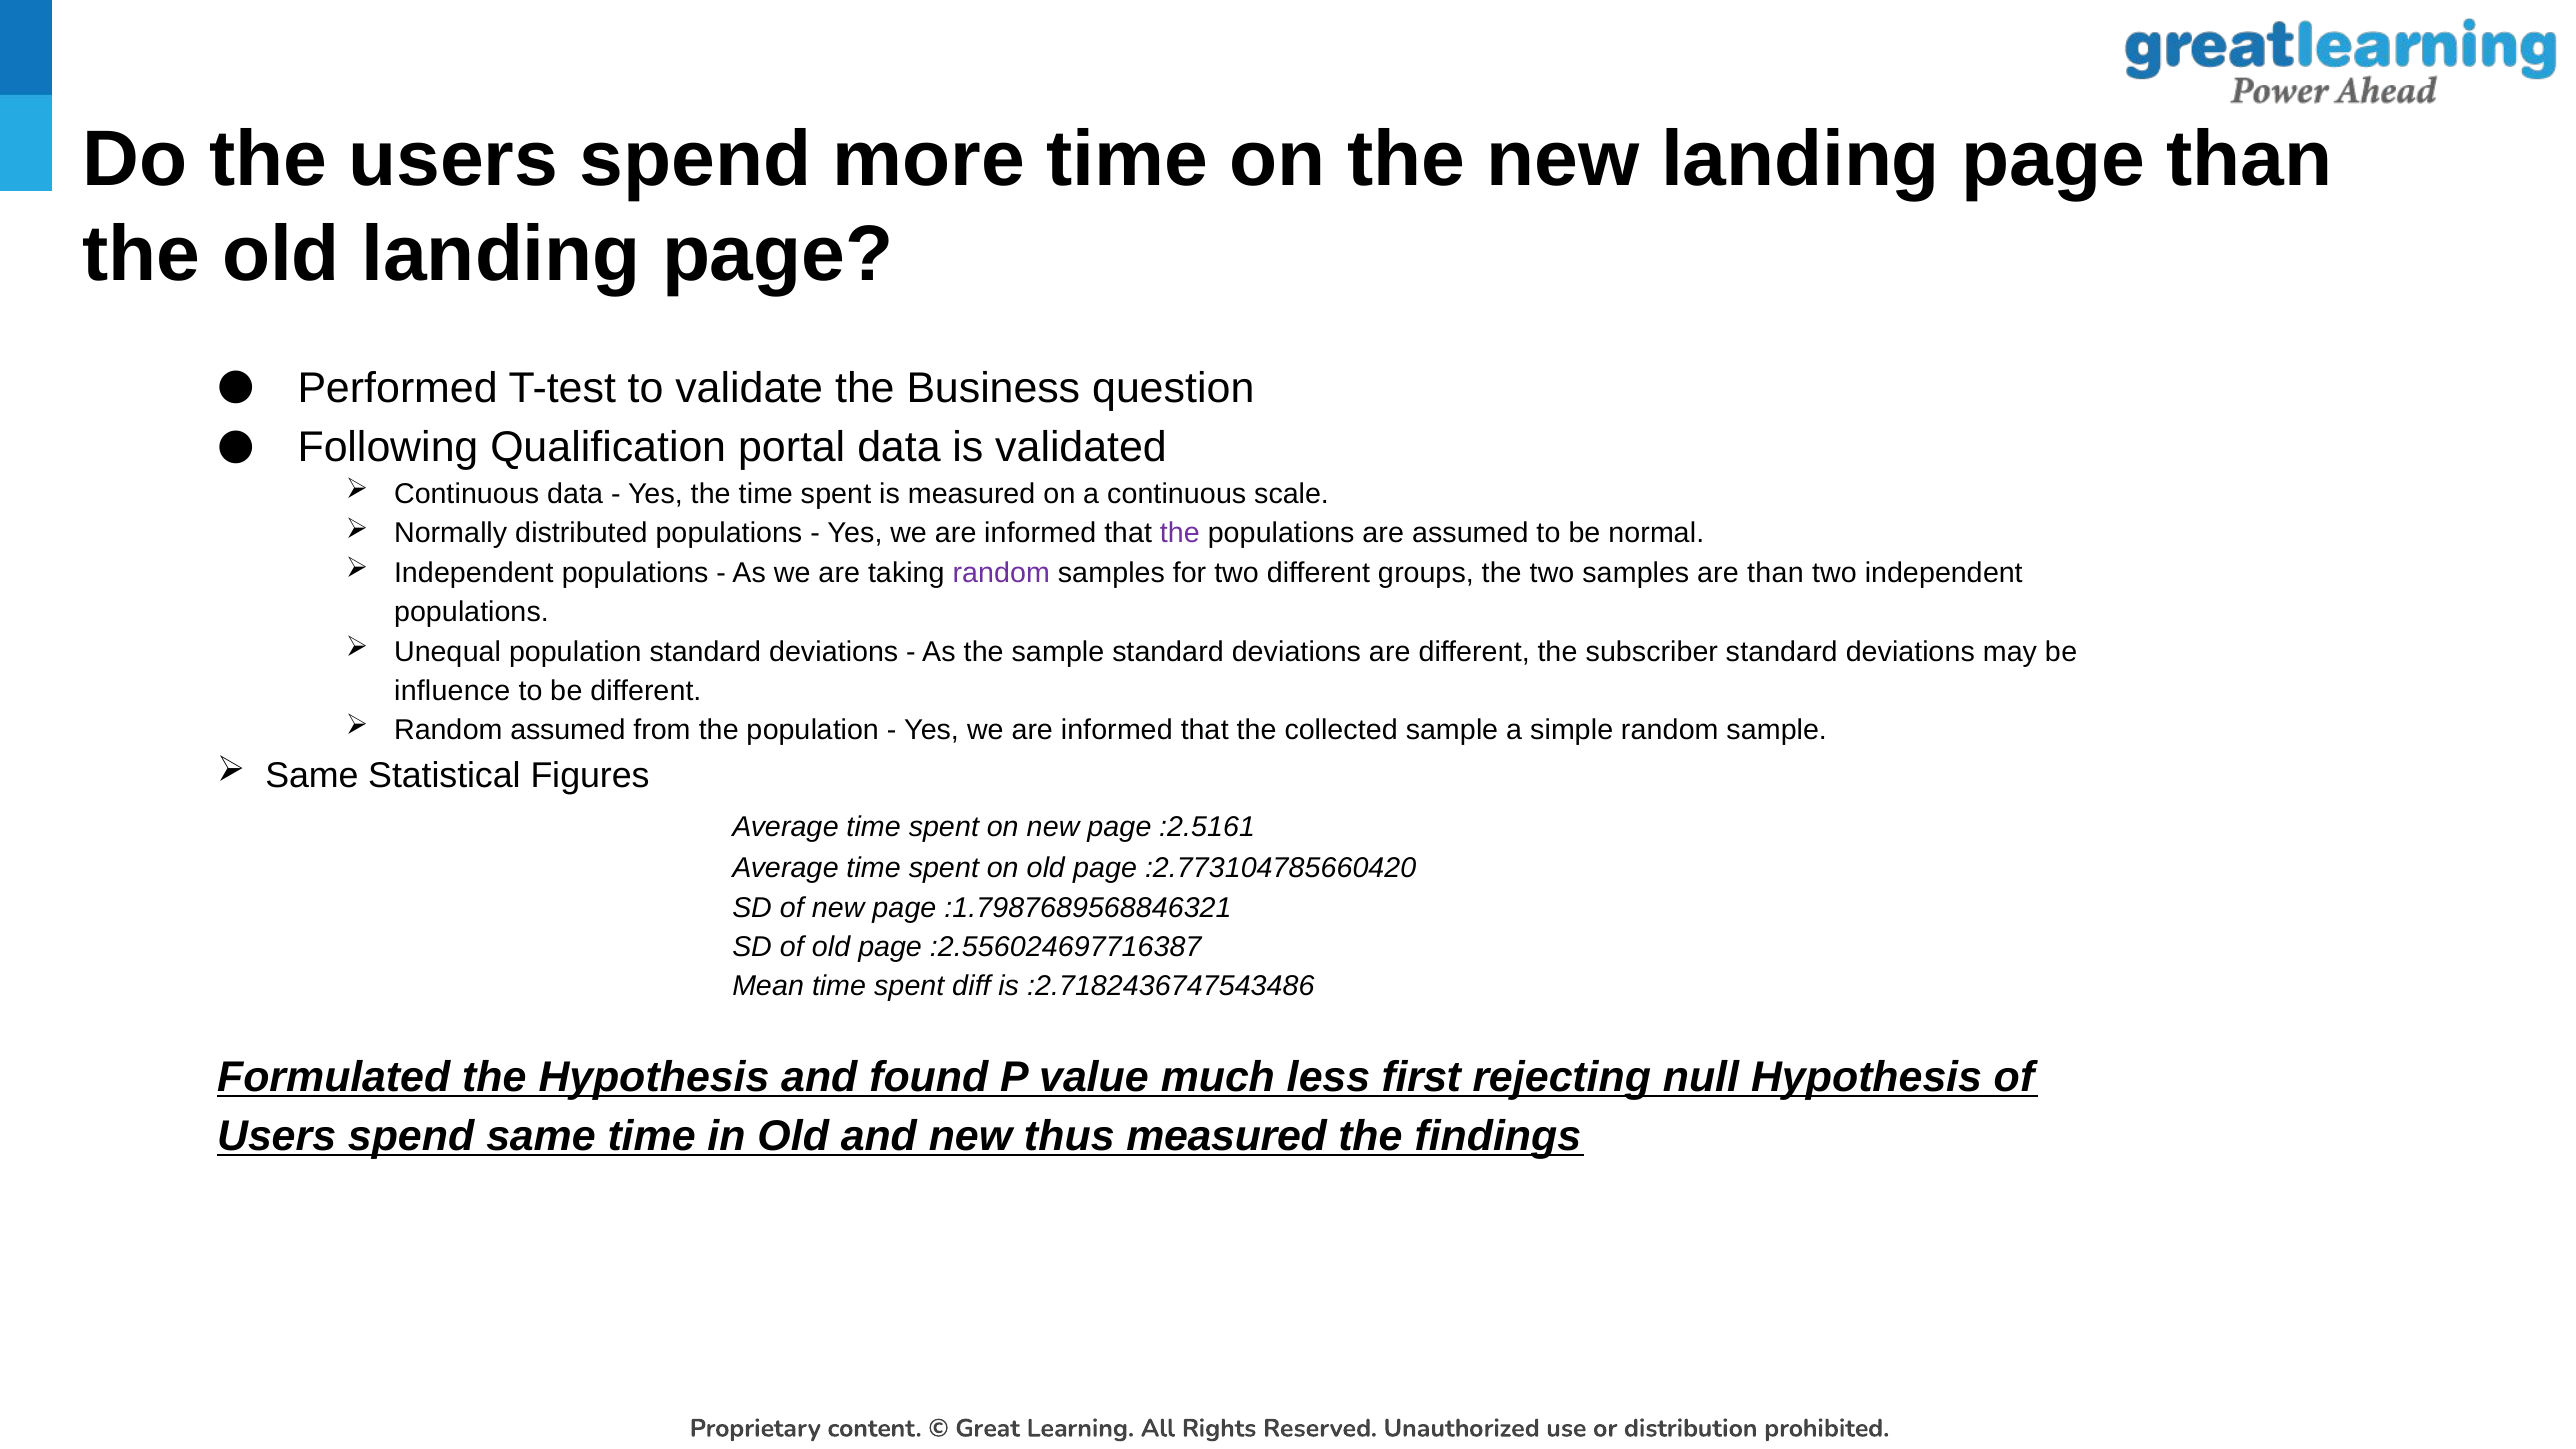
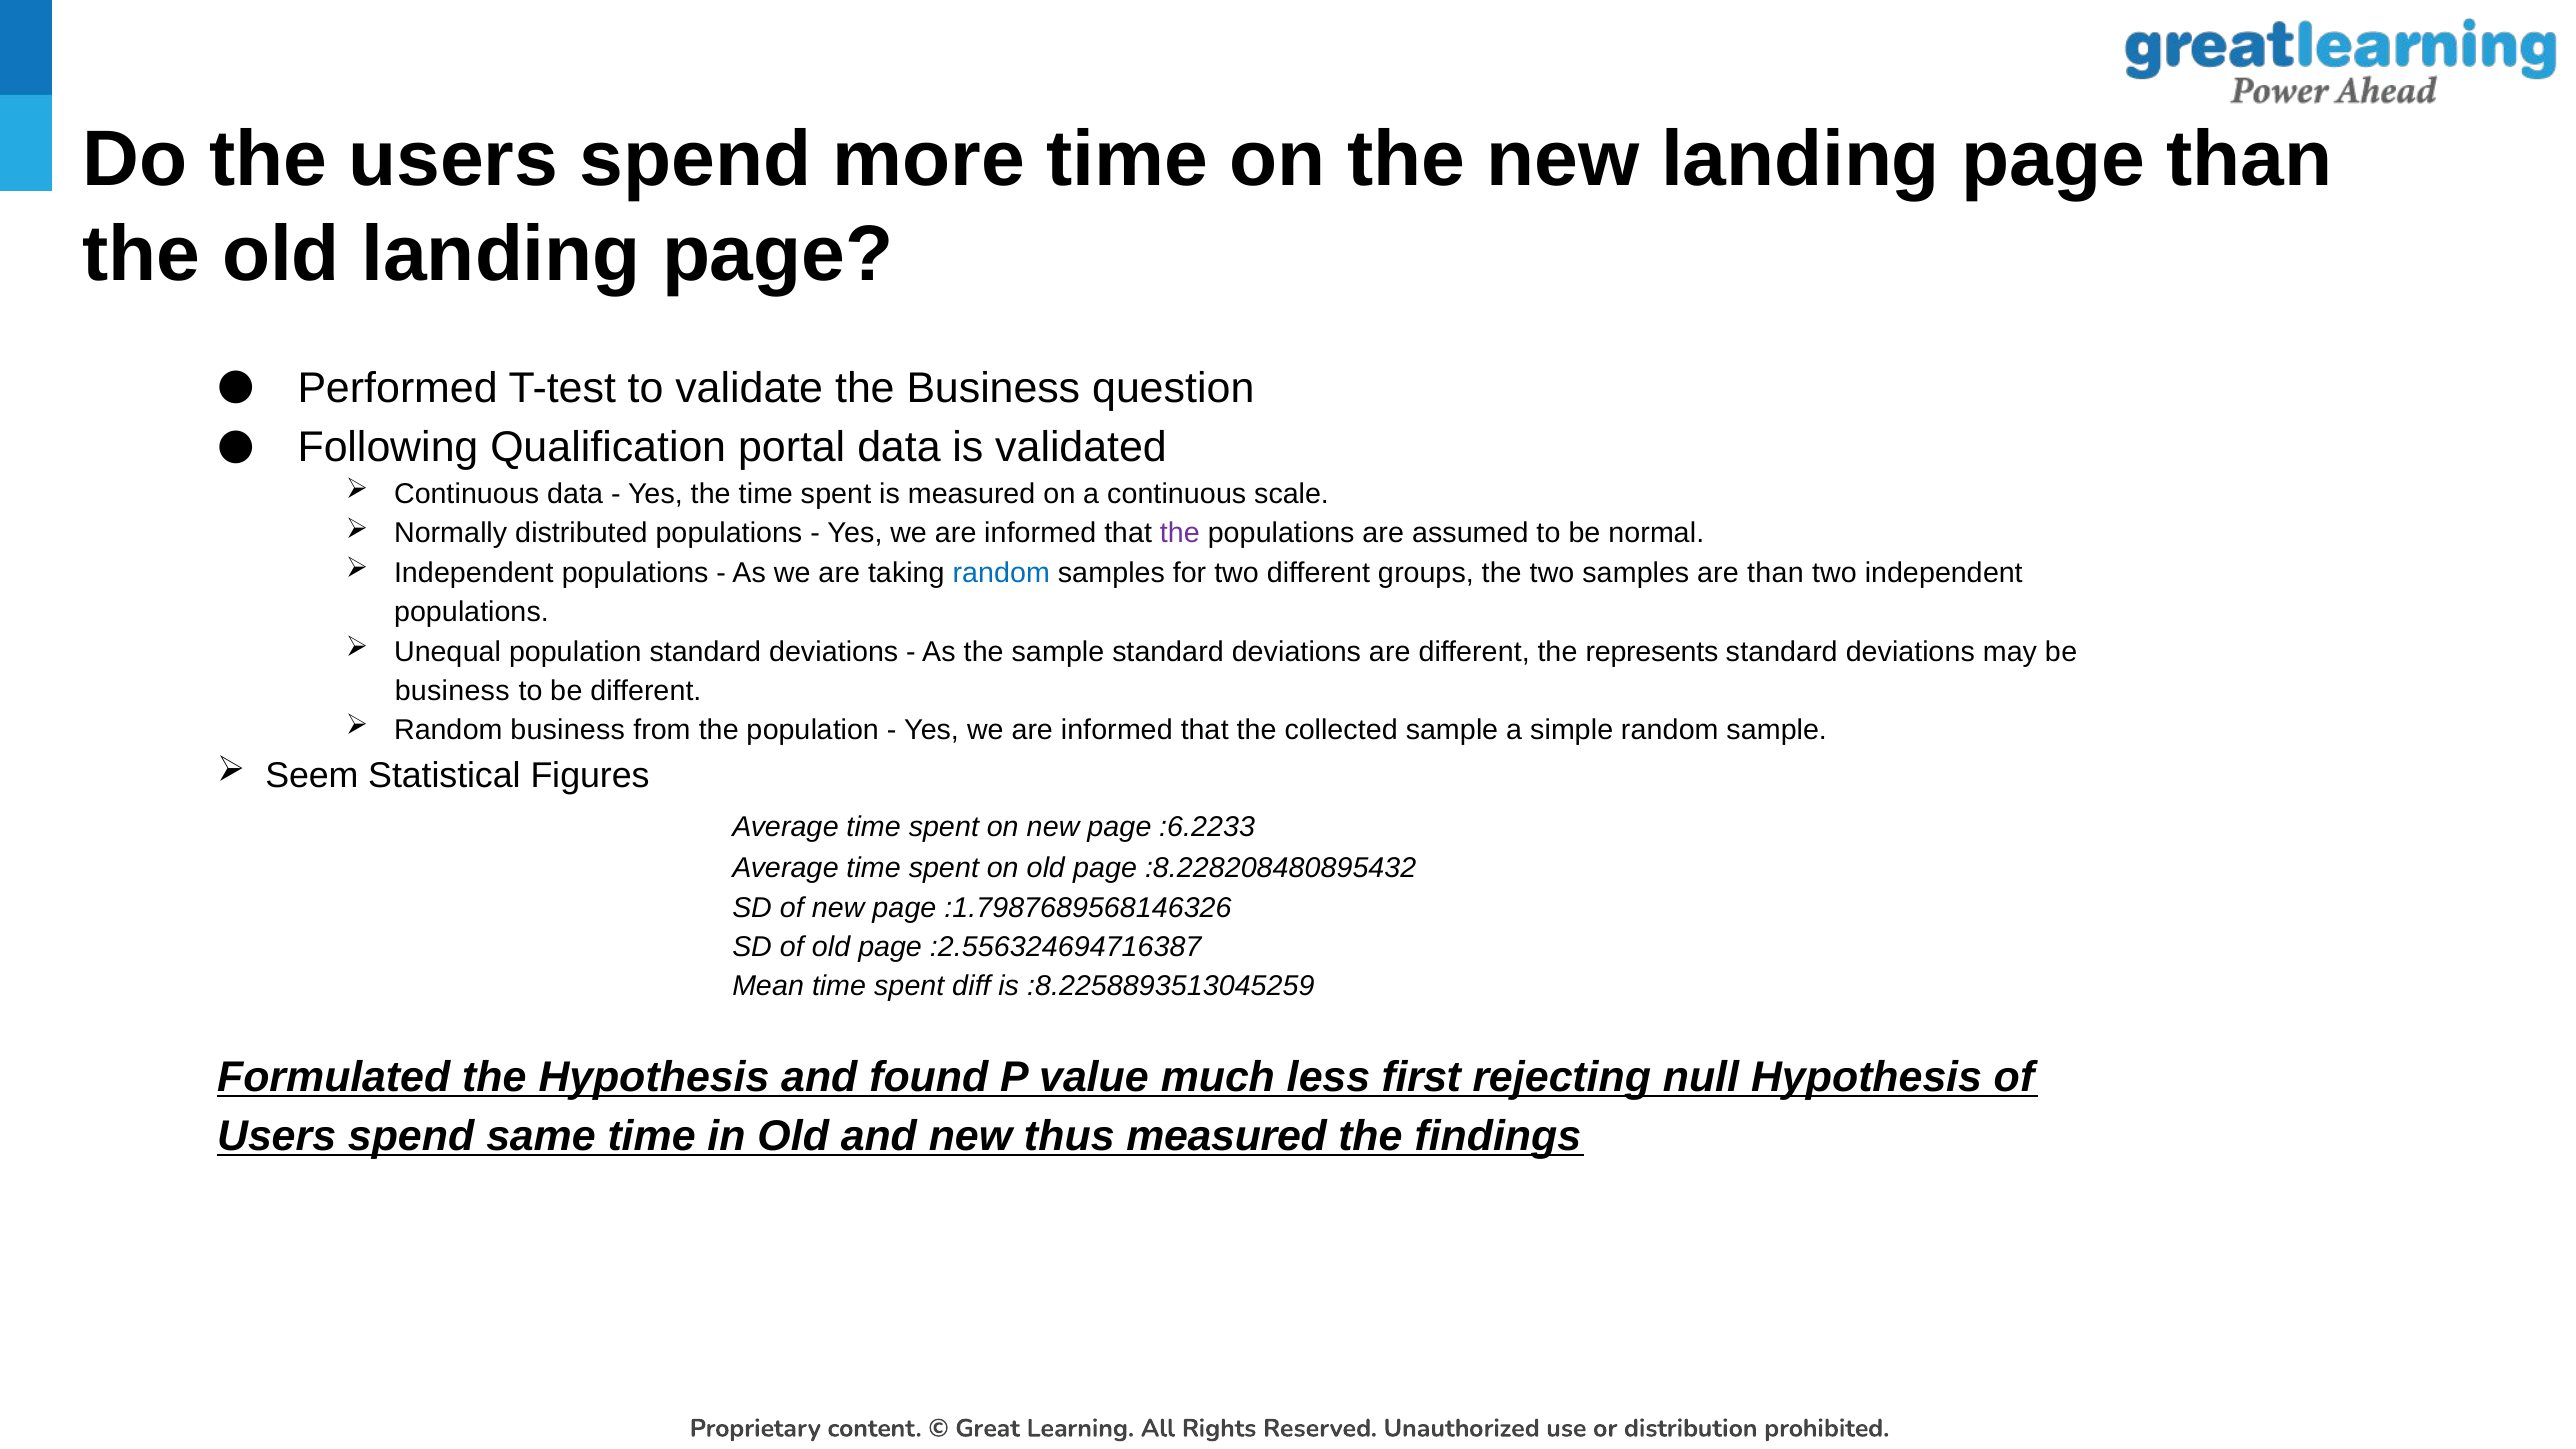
random colour: purple -> blue (1001, 573)
subscriber: subscriber -> represents (1652, 652)
influence: influence -> business (452, 691)
Random assumed: assumed -> business (568, 730)
Same: Same -> Seem (312, 776)
:2.5161: :2.5161 -> :6.2233 (1207, 828)
:2.773104785660420: :2.773104785660420 -> :8.228208480895432 (1281, 868)
:1.7987689568846321: :1.7987689568846321 -> :1.7987689568146326 (1088, 908)
:2.556024697716387: :2.556024697716387 -> :2.556324694716387 (1066, 947)
:2.7182436747543486: :2.7182436747543486 -> :8.2258893513045259 (1171, 986)
